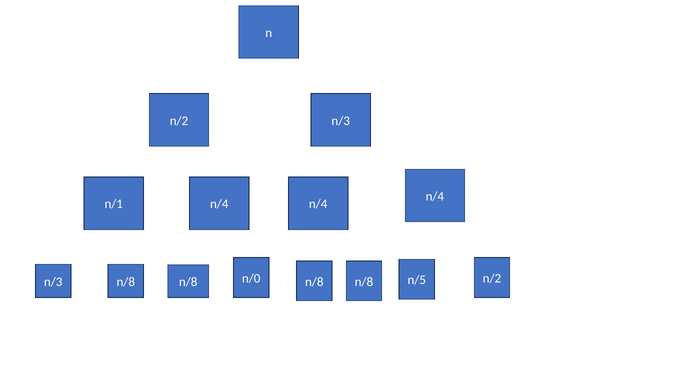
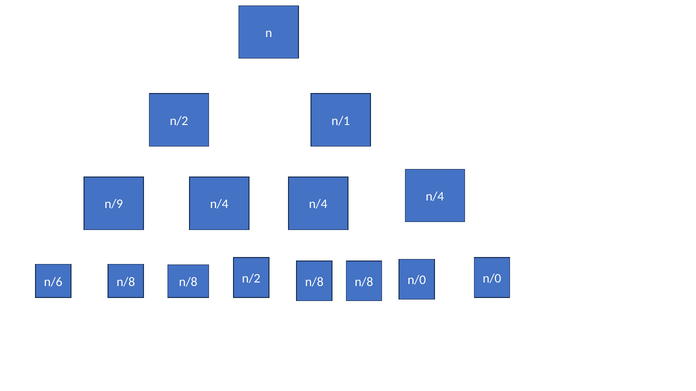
n/3: n/3 -> n/1 (341, 121)
n/1: n/1 -> n/9 (114, 204)
n/0: n/0 -> n/2 (251, 279)
n/3: n/3 -> n/6 (53, 282)
n/8 n/8 n/5: n/5 -> n/0 (417, 280)
n/2: n/2 -> n/0 (492, 279)
